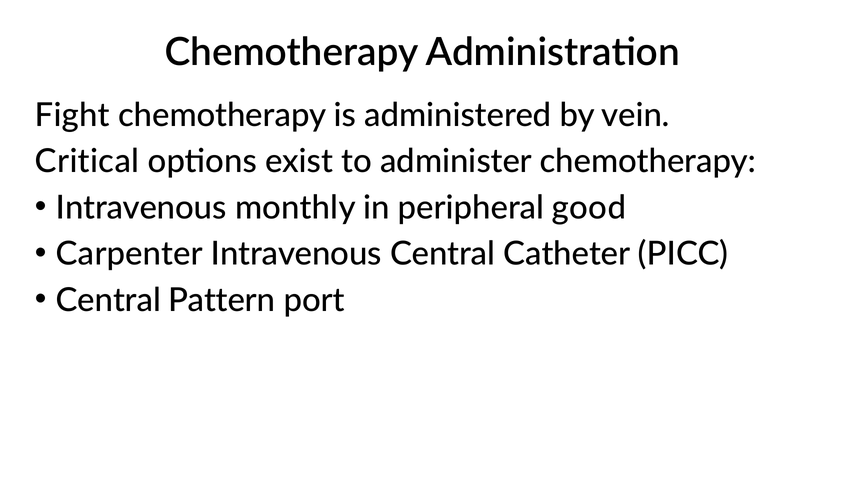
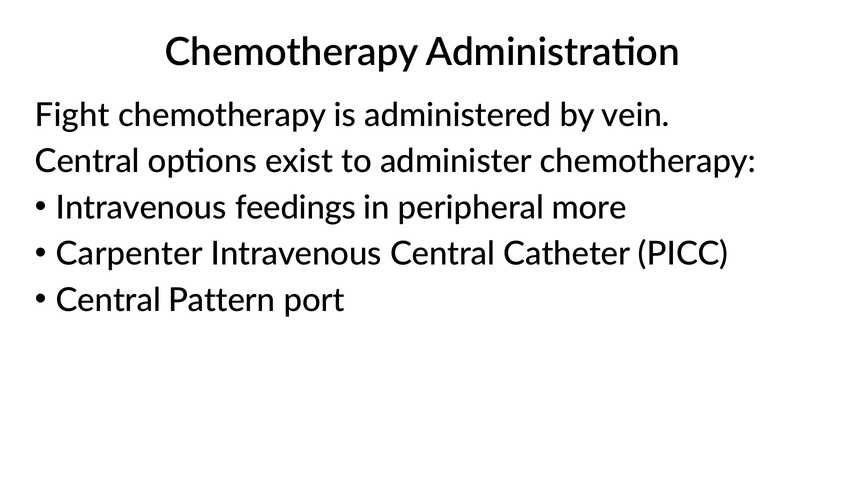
Critical: Critical -> Central (87, 161)
monthly: monthly -> feedings (296, 208)
good: good -> more (589, 208)
